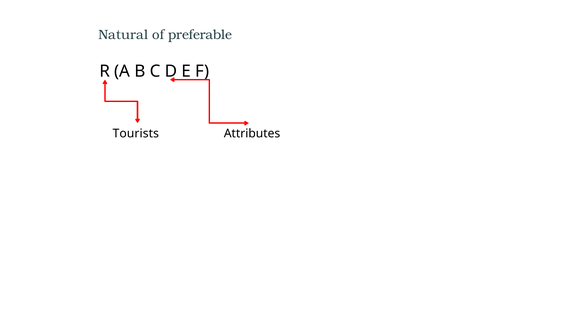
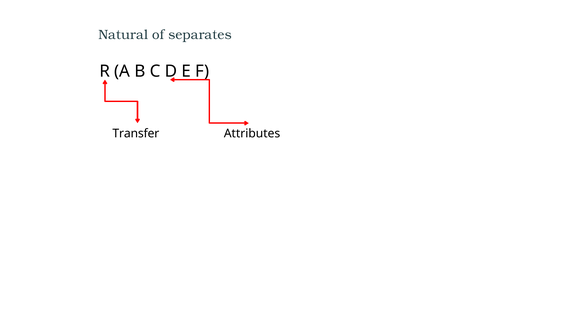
preferable: preferable -> separates (200, 35)
Tourists: Tourists -> Transfer (136, 133)
